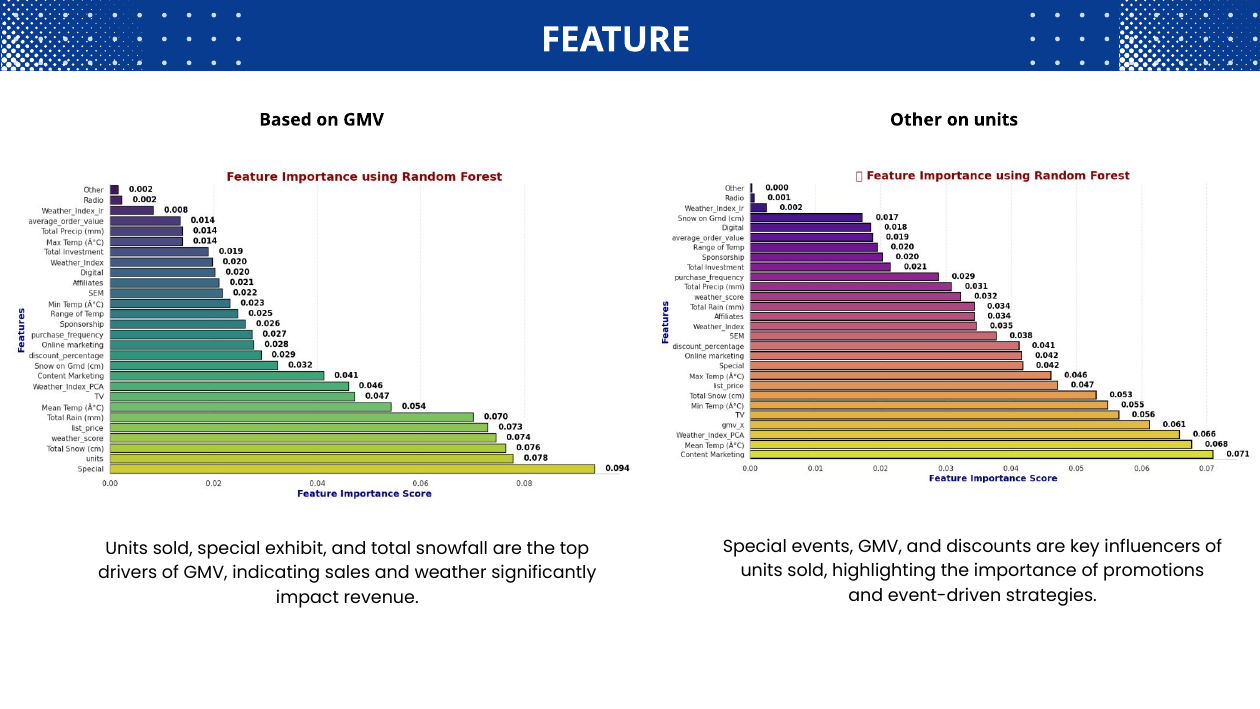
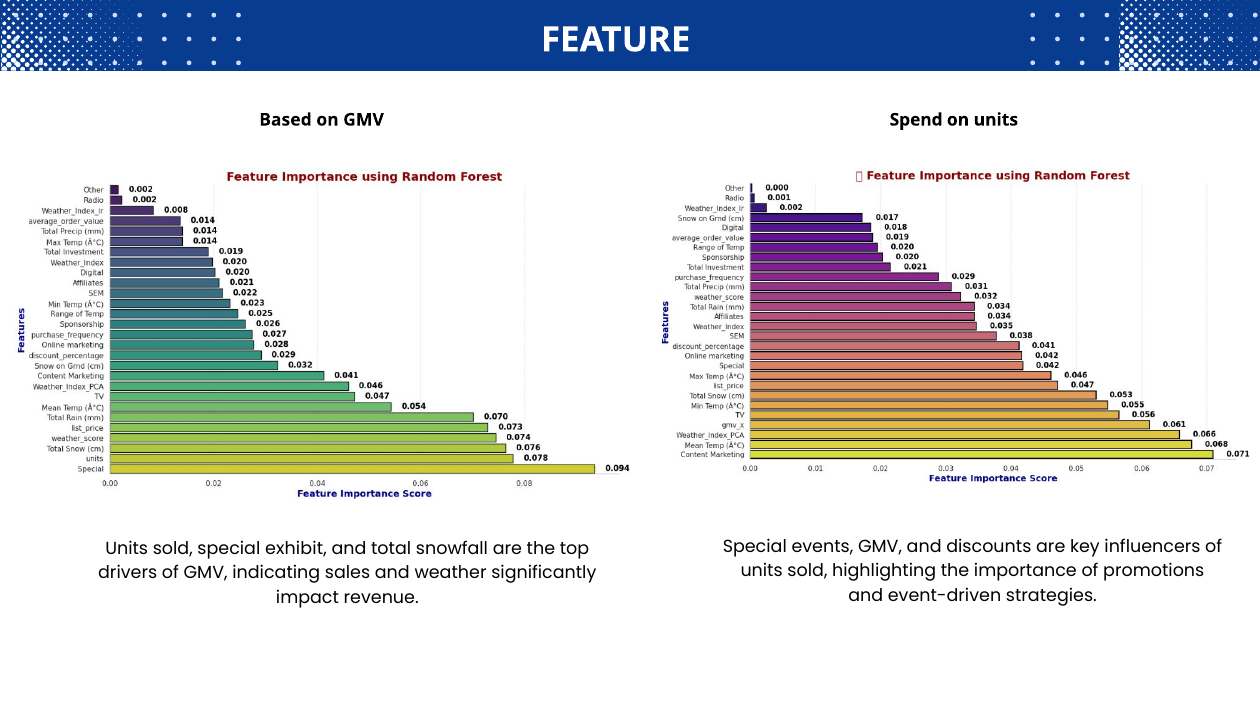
Other: Other -> Spend (916, 120)
